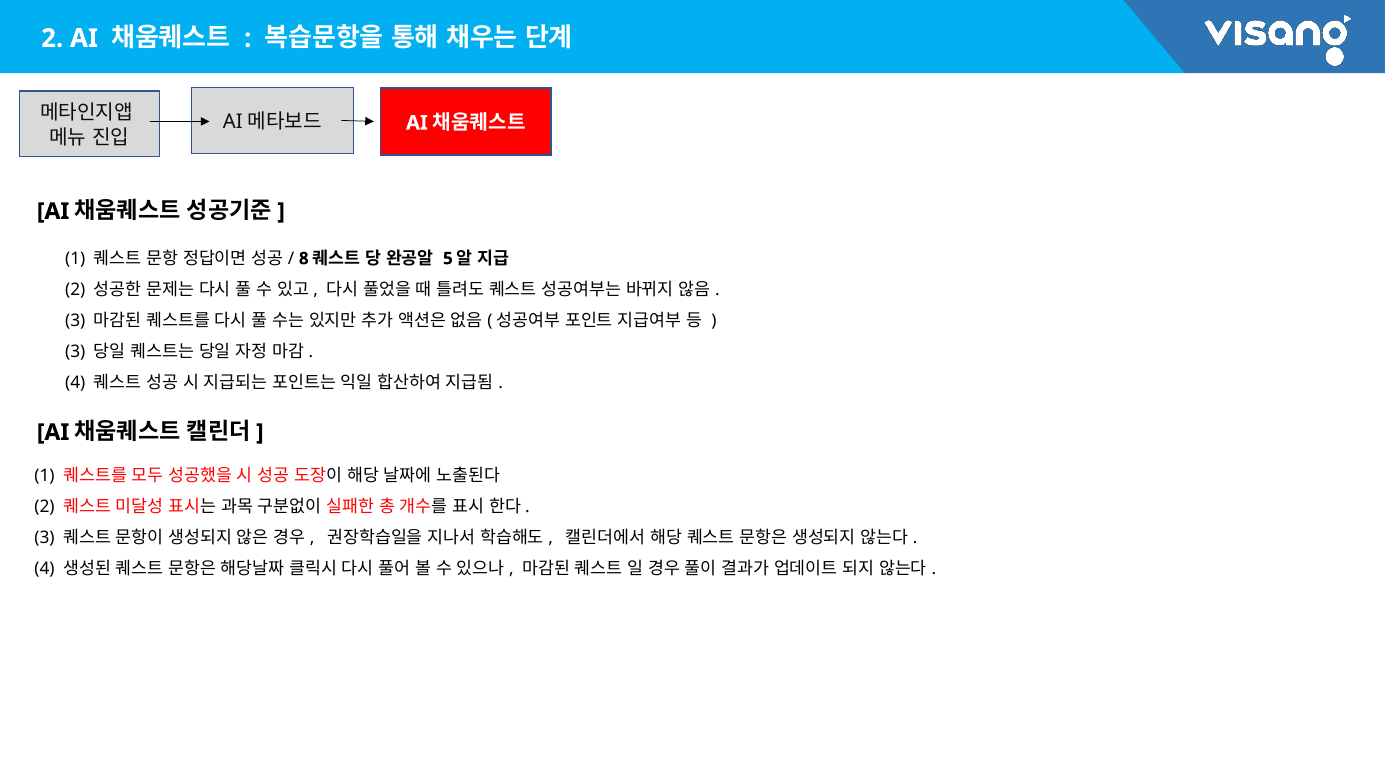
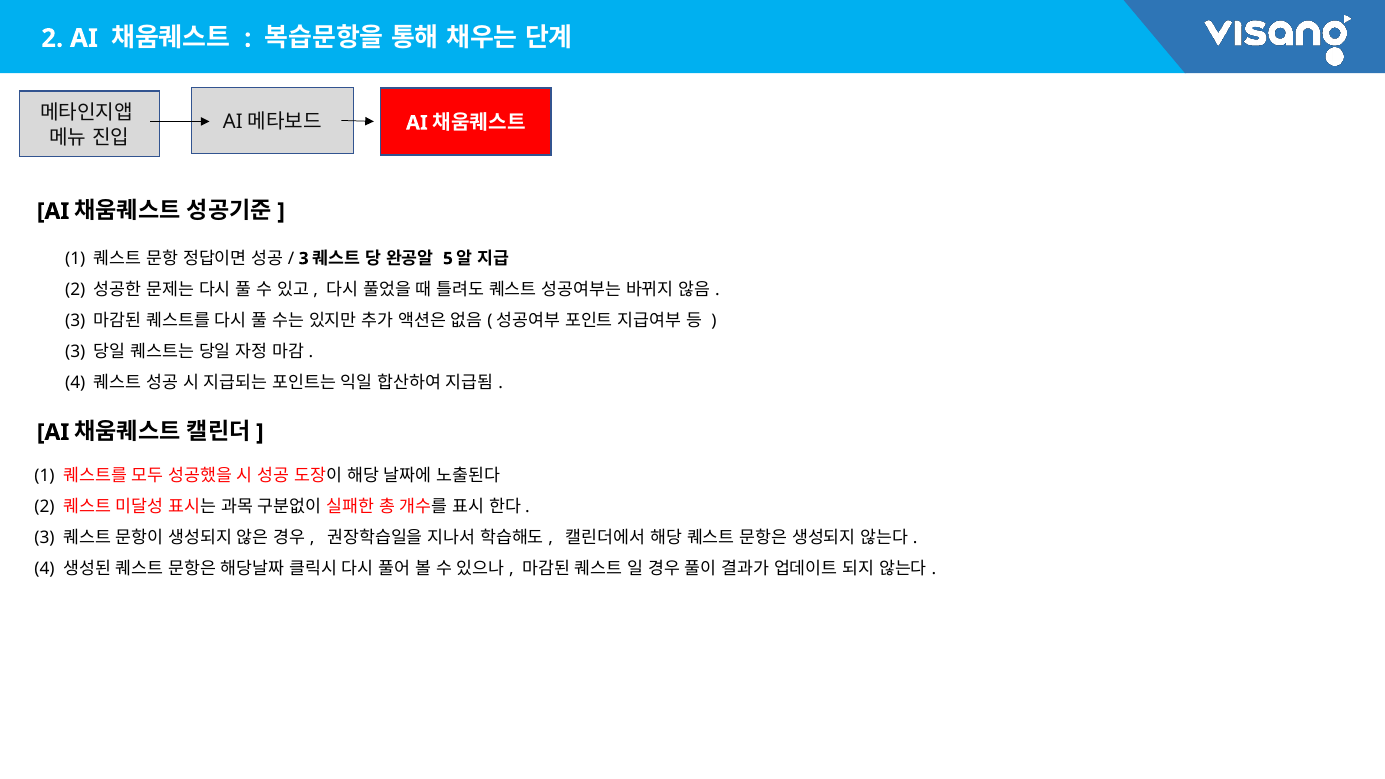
8: 8 -> 3 (304, 259)
